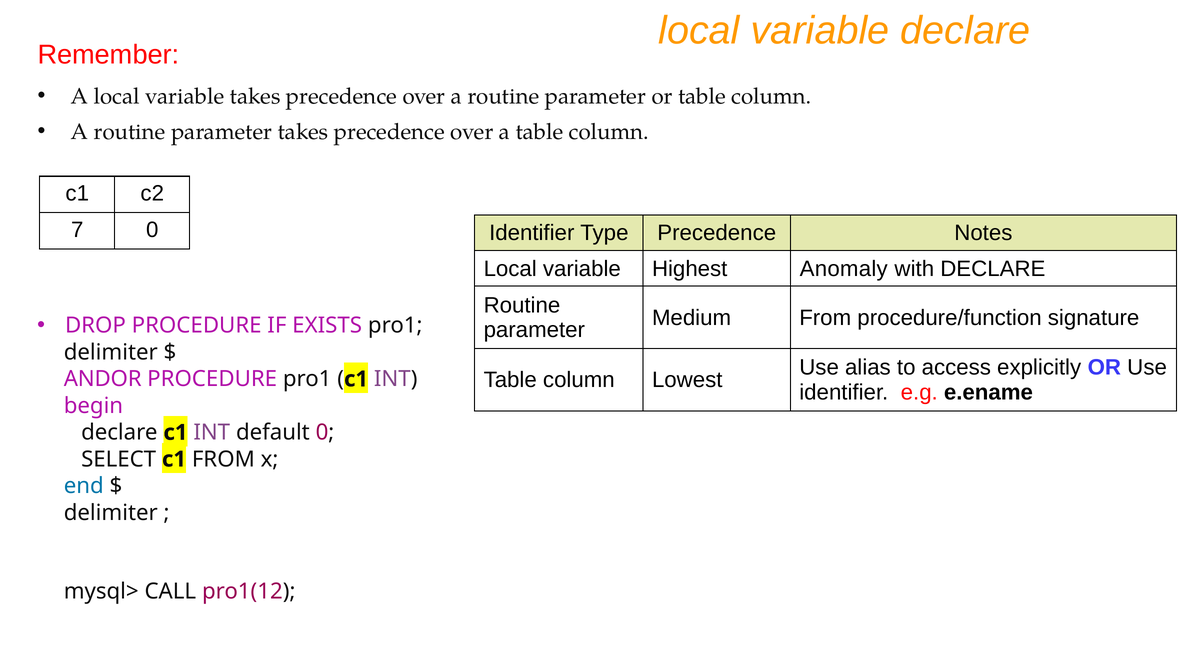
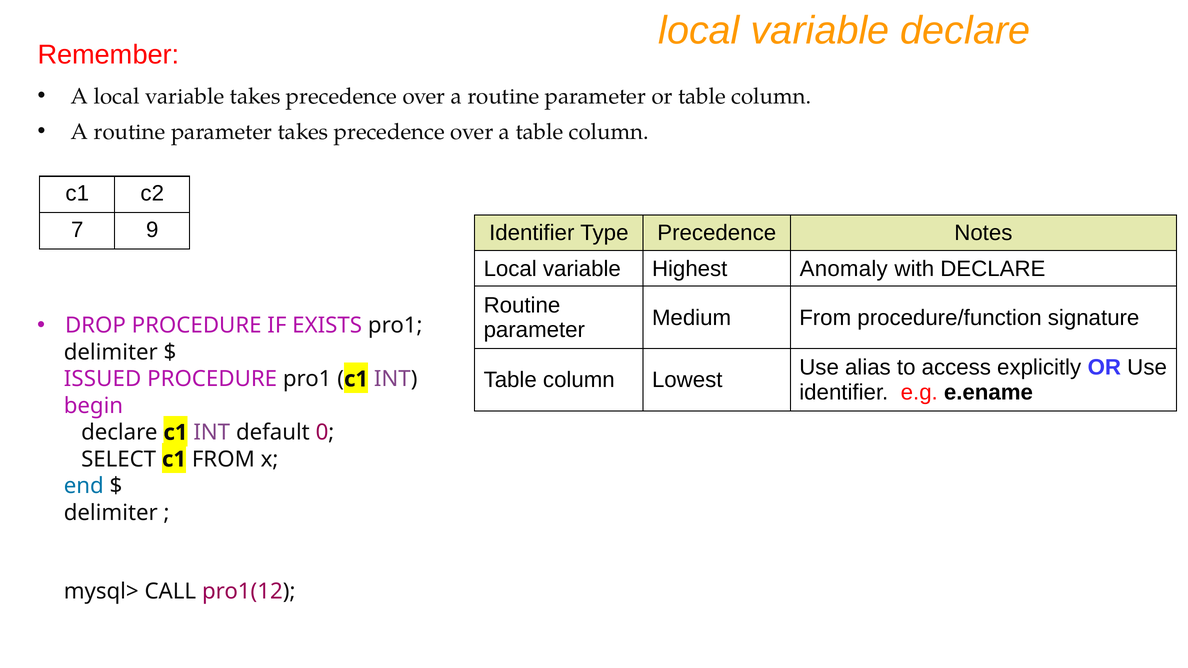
7 0: 0 -> 9 (152, 230)
ANDOR: ANDOR -> ISSUED (103, 379)
